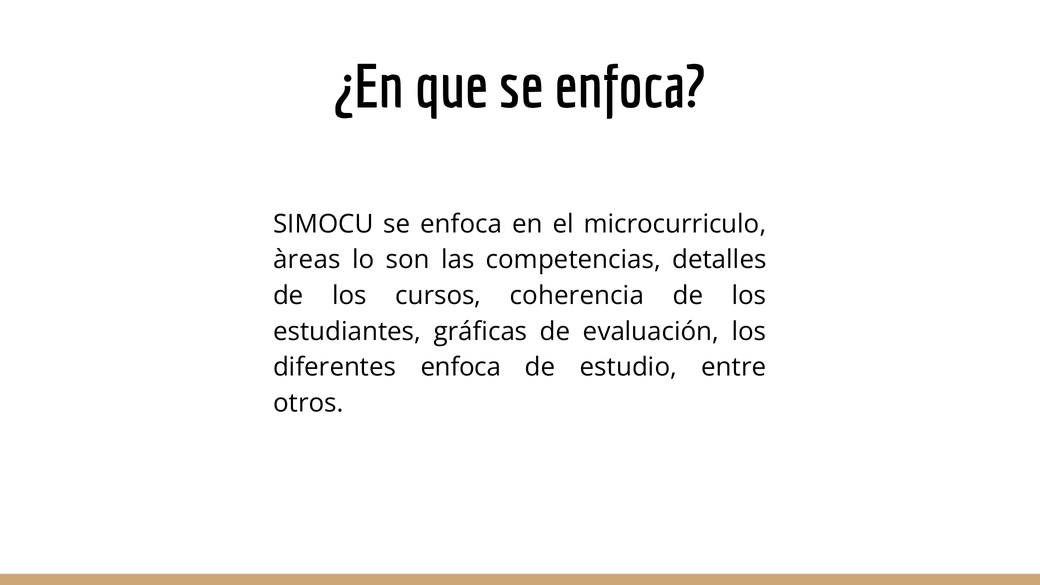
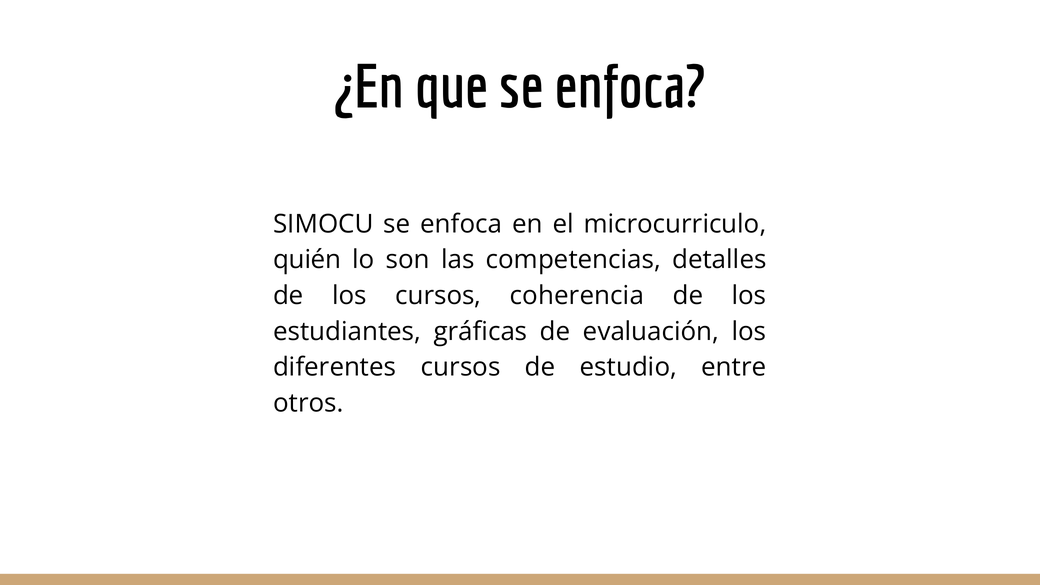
àreas: àreas -> quién (307, 260)
diferentes enfoca: enfoca -> cursos (461, 367)
